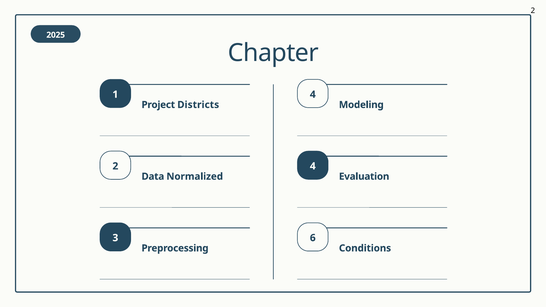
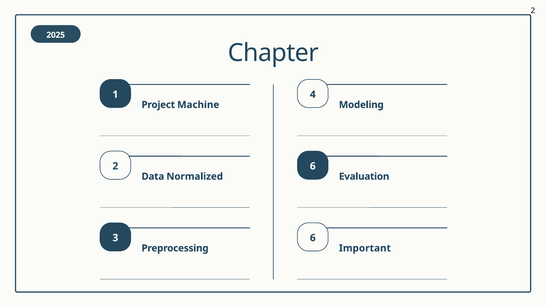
Districts: Districts -> Machine (198, 105)
2 4: 4 -> 6 (313, 166)
Conditions: Conditions -> Important (365, 248)
